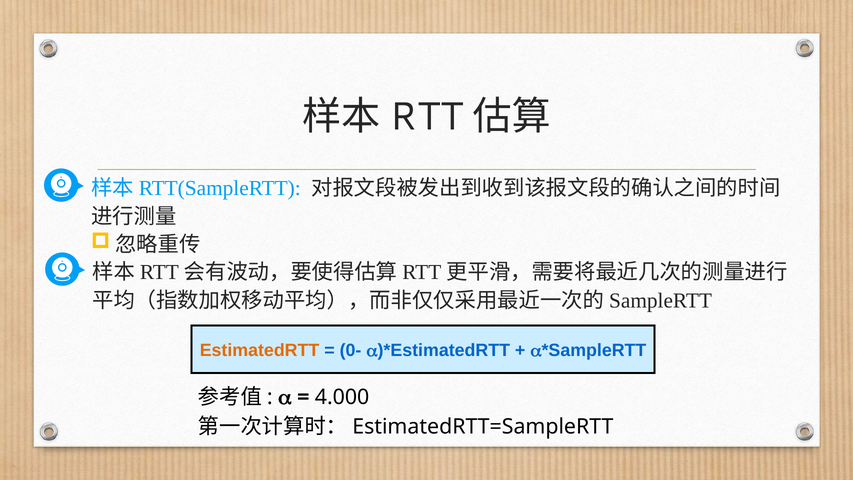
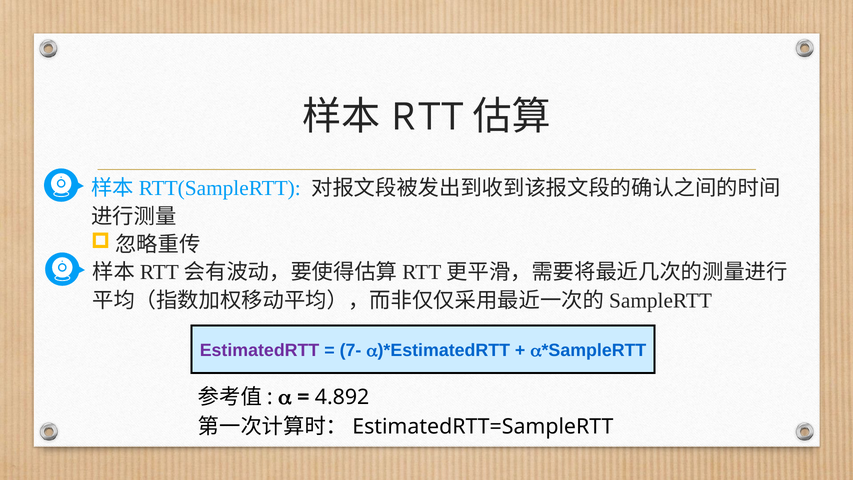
EstimatedRTT colour: orange -> purple (260, 350)
0-: 0- -> 7- (350, 350)
4.000: 4.000 -> 4.892 (342, 397)
